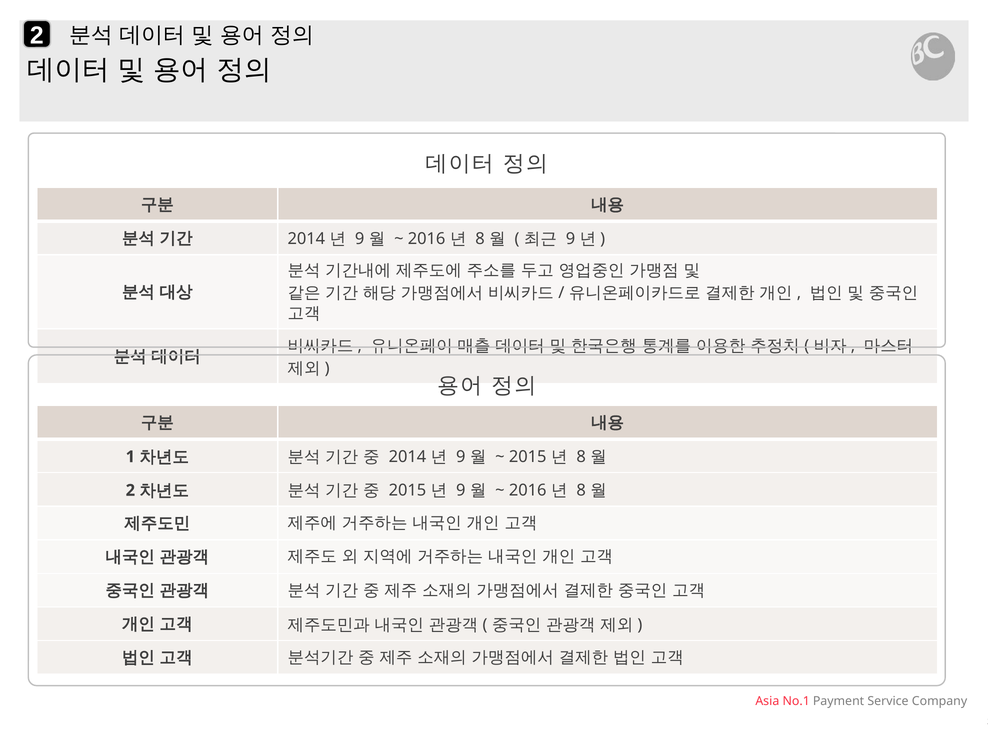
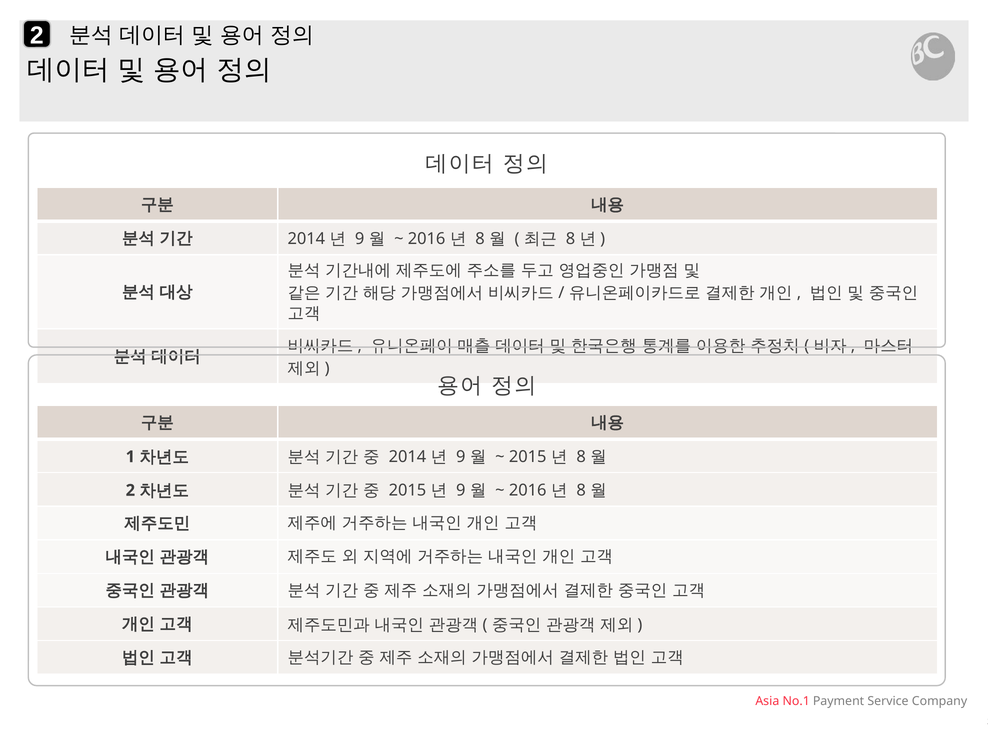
9: 9 -> 8 (571, 239)
